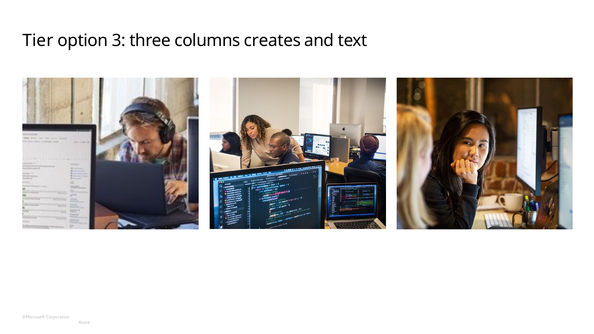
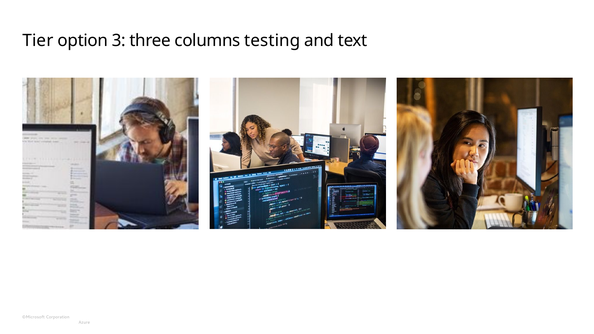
creates: creates -> testing (272, 41)
